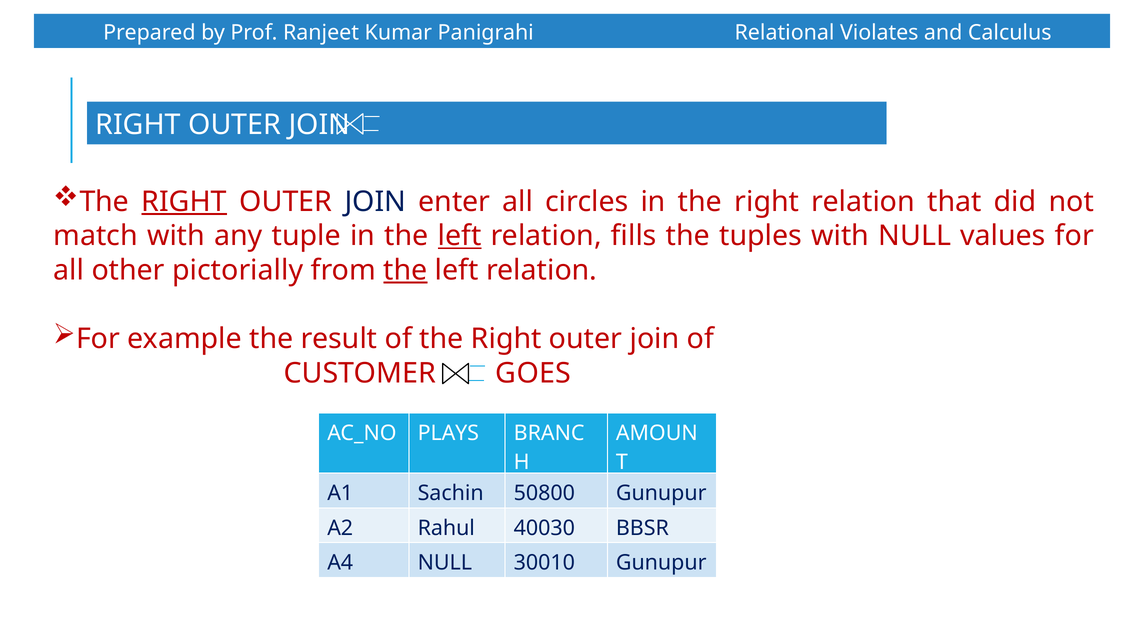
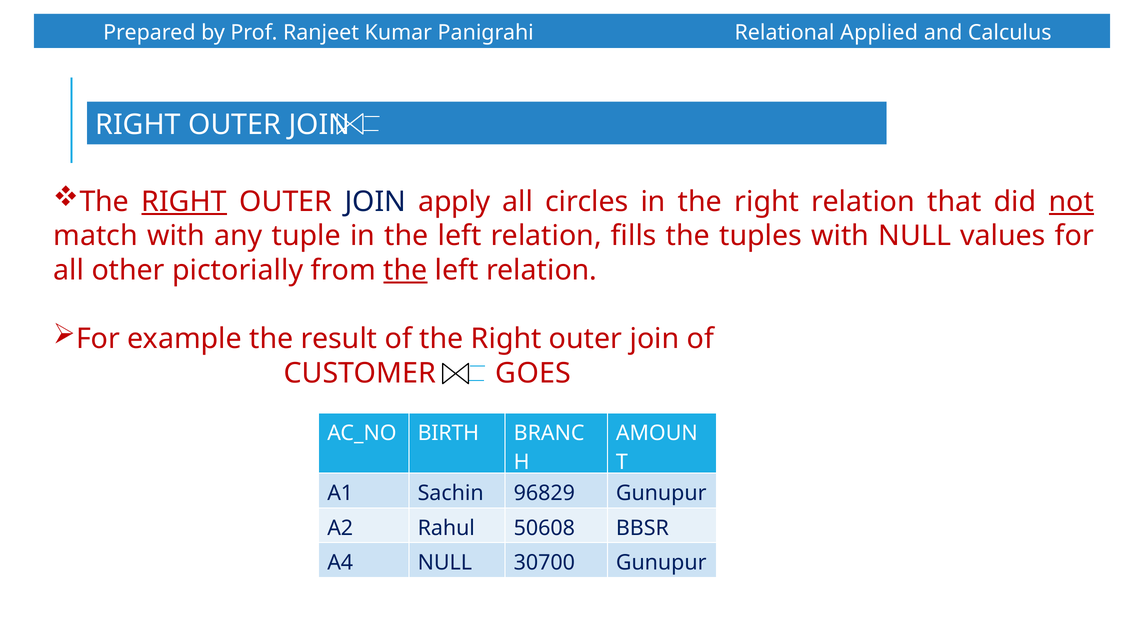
Violates: Violates -> Applied (879, 32)
enter: enter -> apply (454, 202)
not underline: none -> present (1071, 202)
left underline: present -> none (460, 236)
PLAYS: PLAYS -> BIRTH (448, 434)
50800: 50800 -> 96829 (544, 494)
40030: 40030 -> 50608 (544, 528)
30010: 30010 -> 30700 (544, 563)
